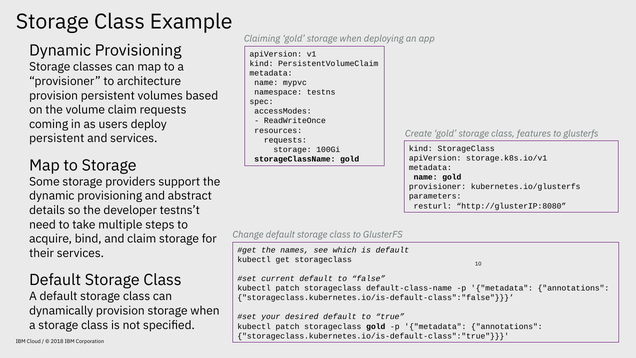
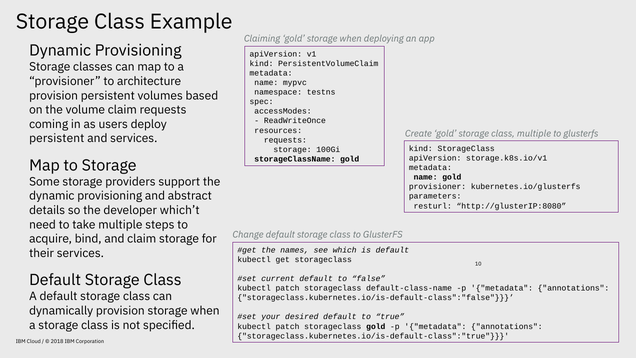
class features: features -> multiple (534, 133)
testns’t: testns’t -> which’t (180, 210)
